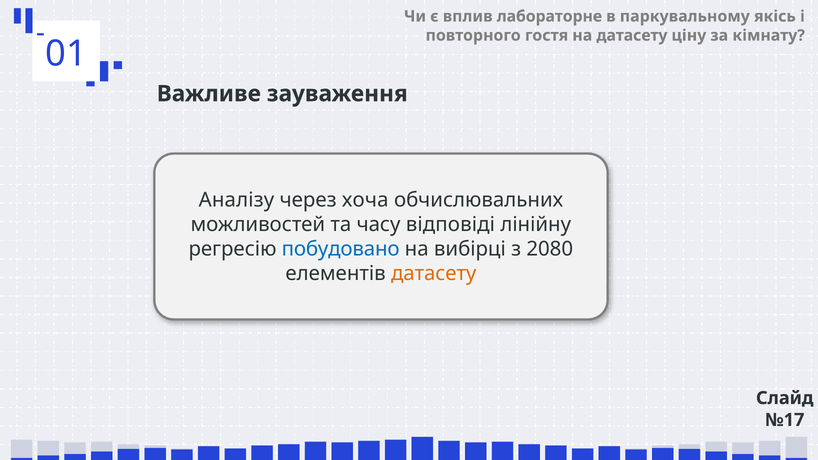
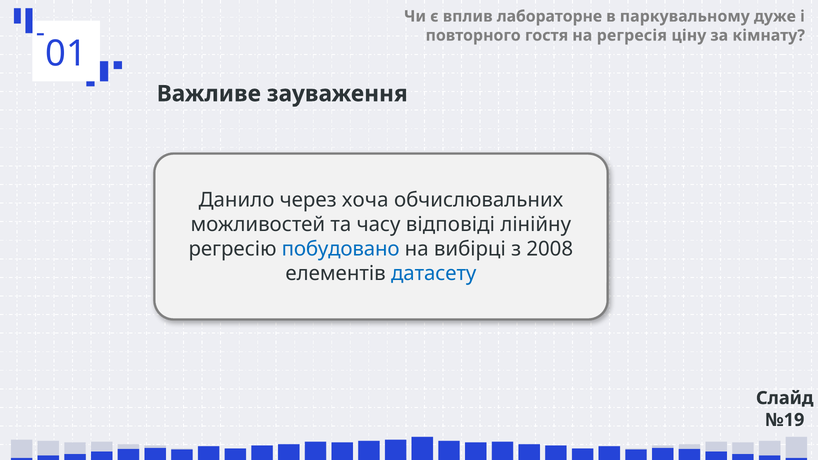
якісь: якісь -> дуже (775, 16)
на датасету: датасету -> регресія (632, 35)
Аналізу: Аналізу -> Данило (237, 200)
2080: 2080 -> 2008 (550, 249)
датасету colour: orange -> blue (434, 274)
№17: №17 -> №19 (785, 420)
